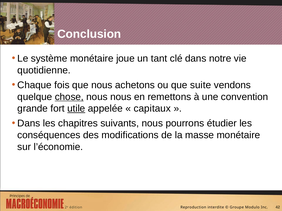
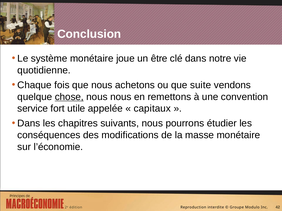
tant: tant -> être (159, 59)
grande: grande -> service (33, 109)
utile underline: present -> none (76, 109)
